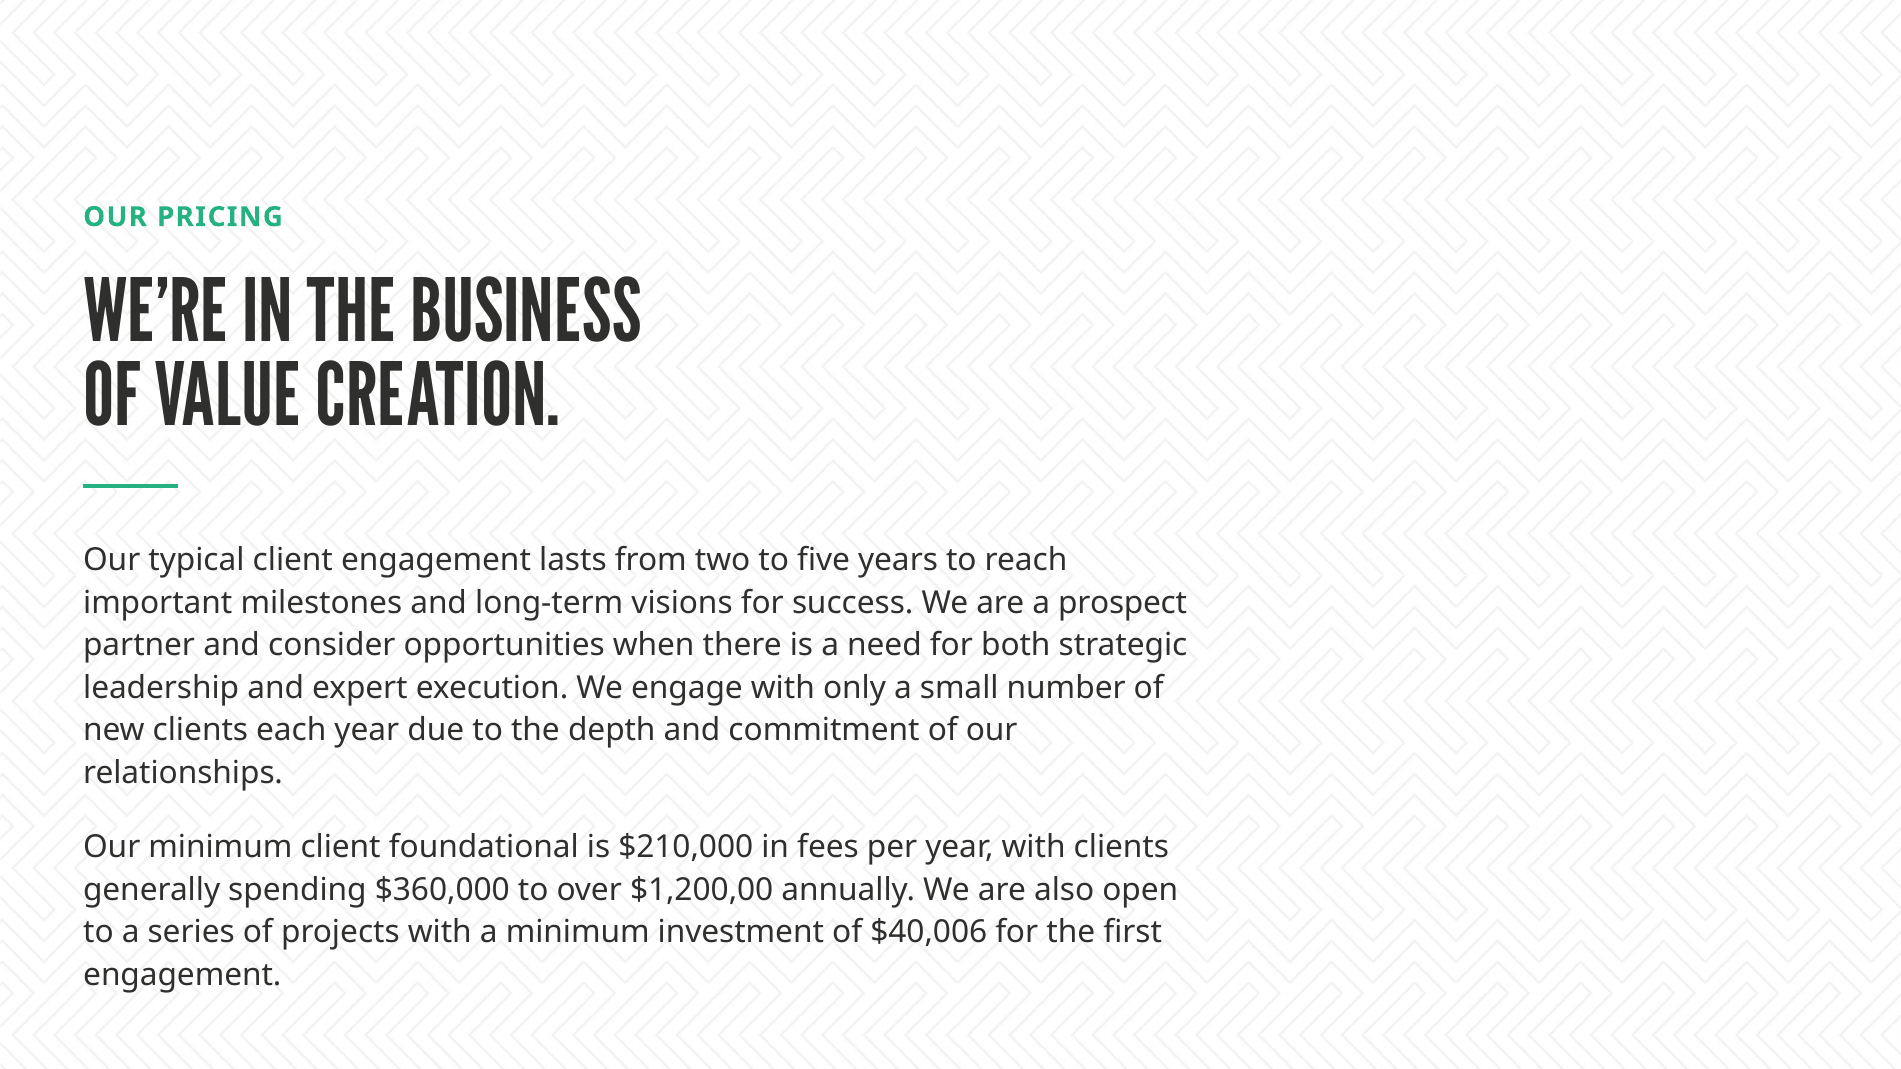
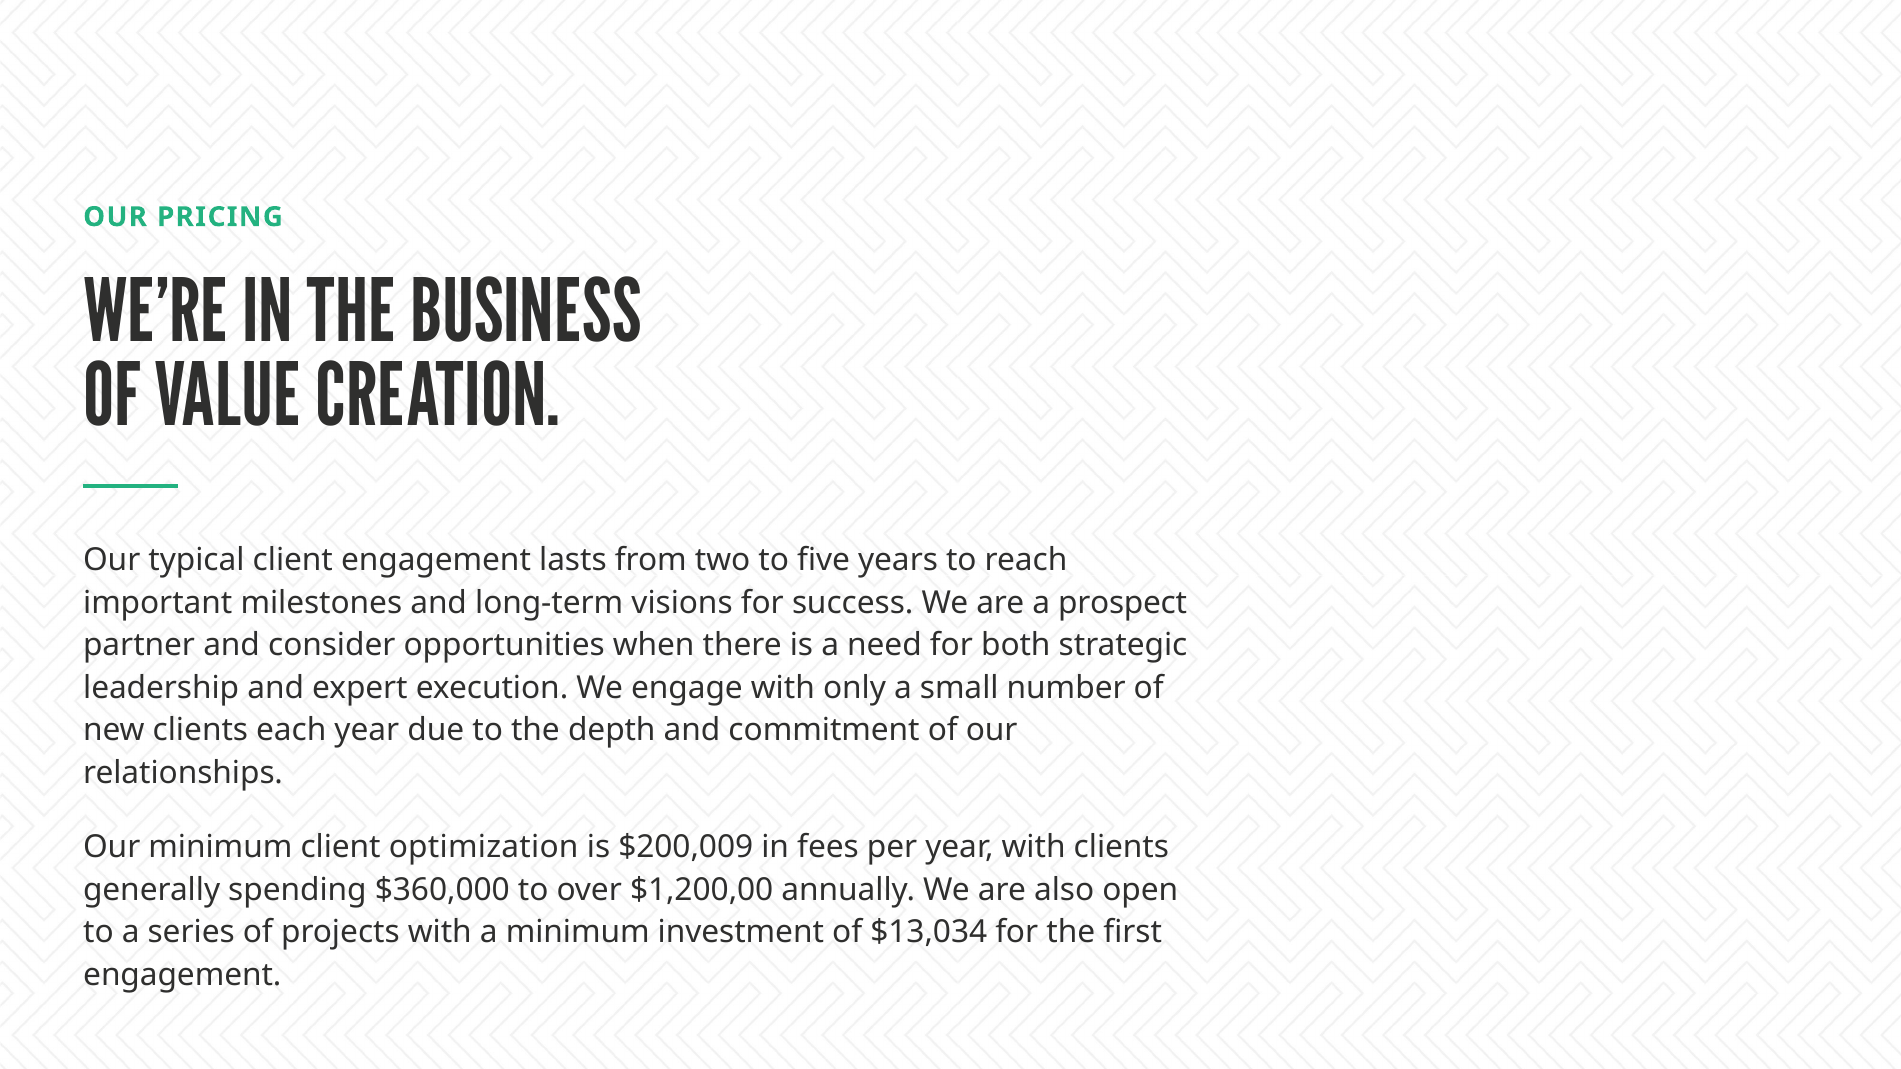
foundational: foundational -> optimization (484, 847)
$210,000: $210,000 -> $200,009 (686, 847)
$40,006: $40,006 -> $13,034 (929, 932)
